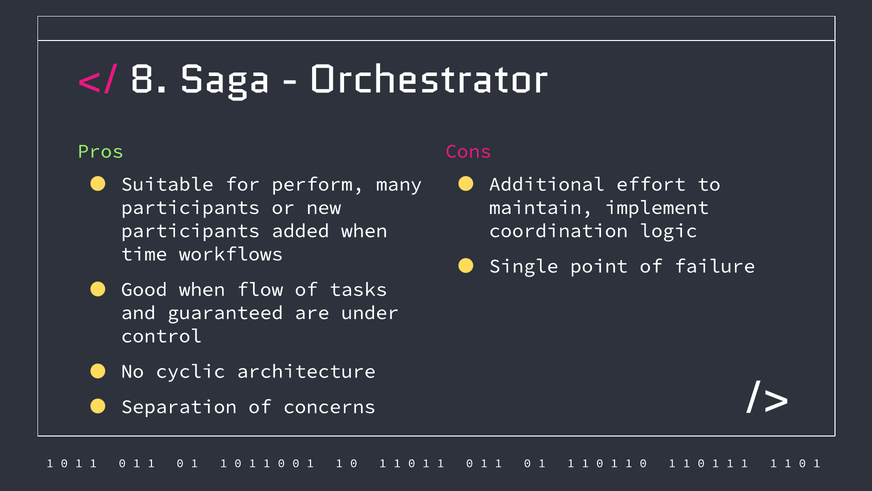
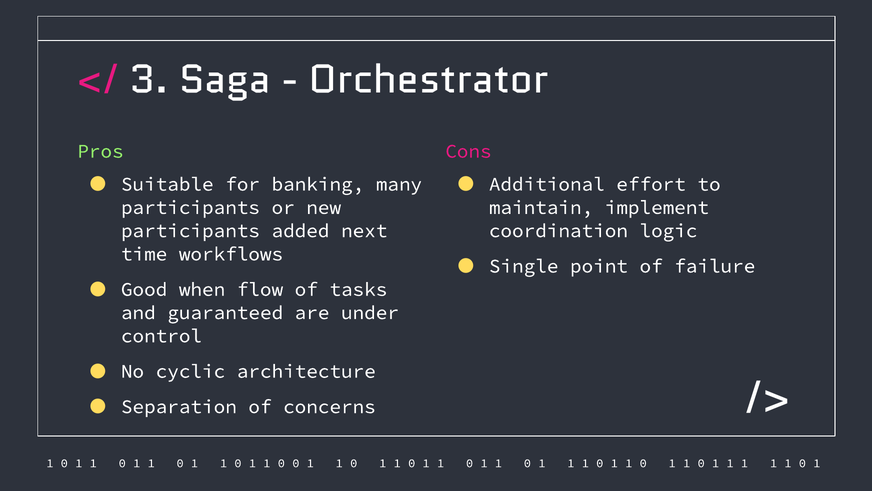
8: 8 -> 3 (149, 79)
perform: perform -> banking (318, 184)
added when: when -> next (364, 231)
